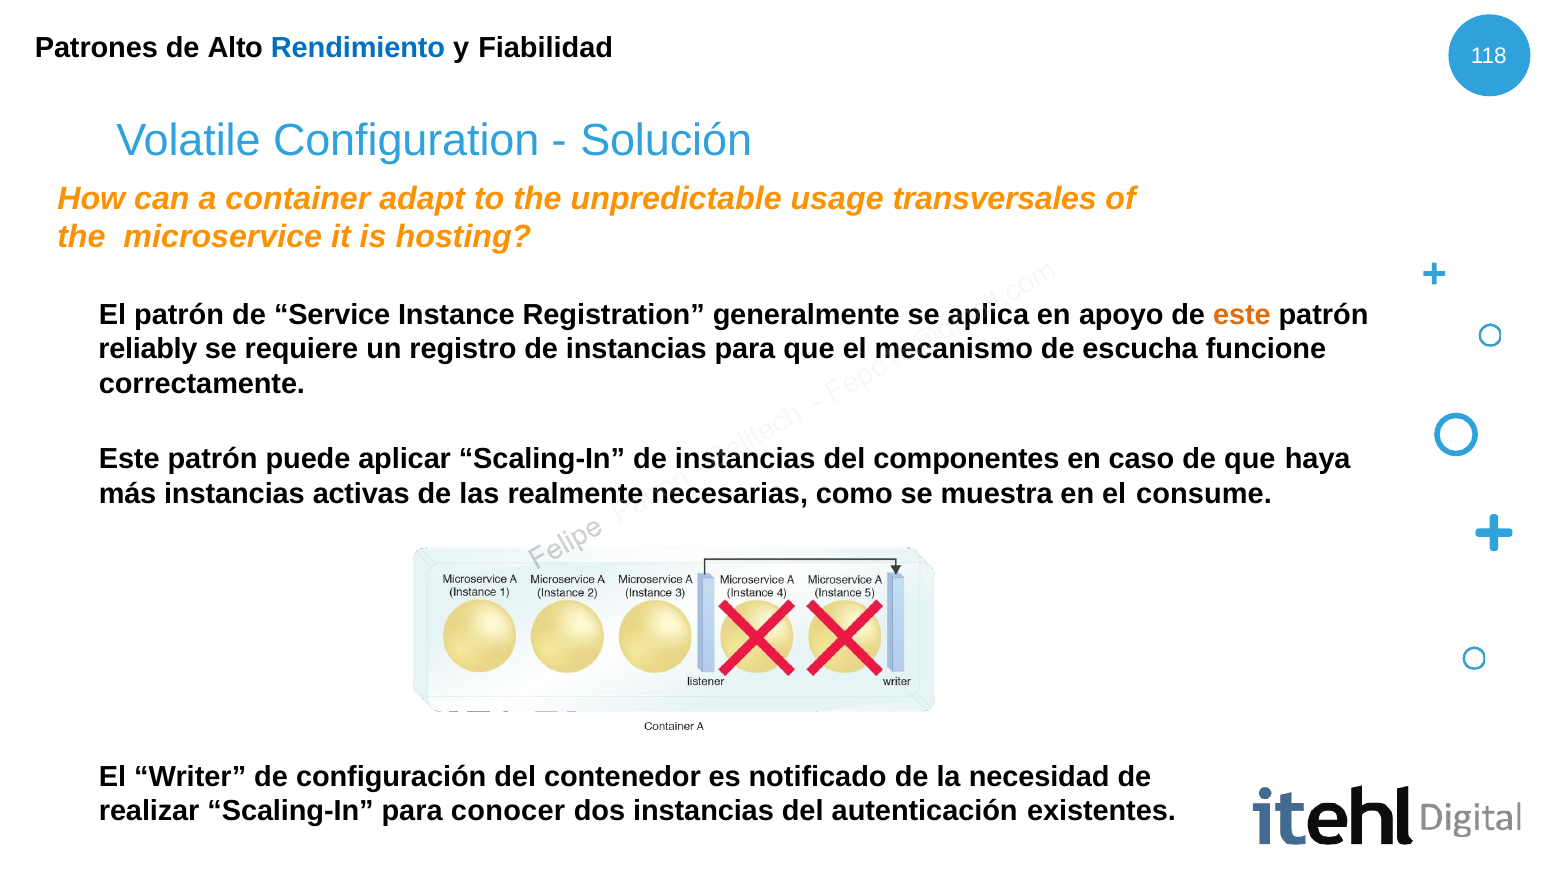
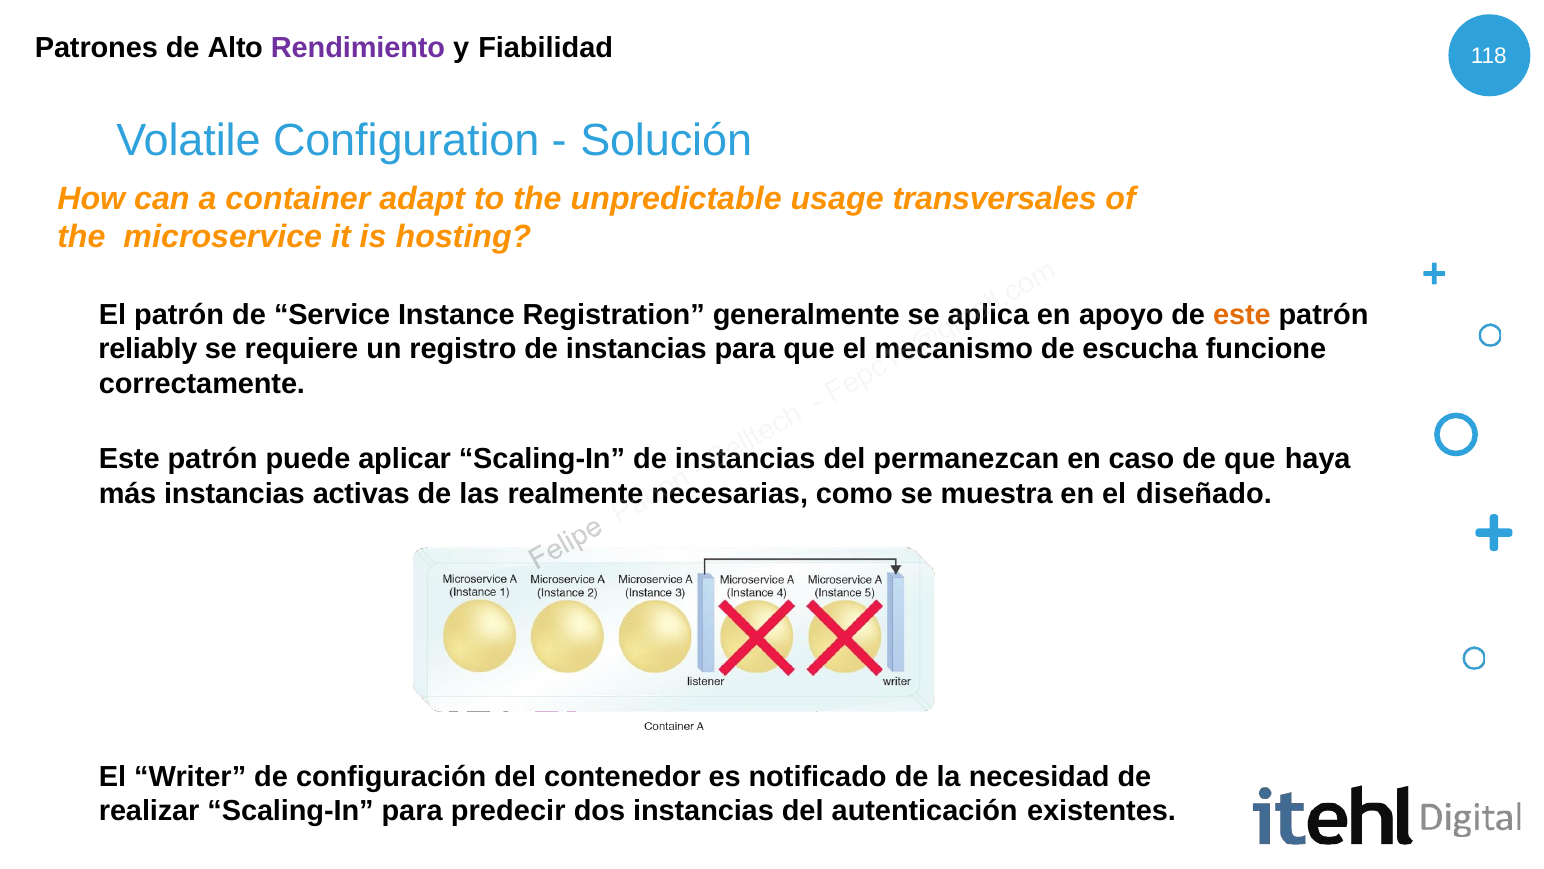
Rendimiento colour: blue -> purple (358, 48)
componentes: componentes -> permanezcan (966, 459)
consume: consume -> diseñado (1204, 494)
conocer: conocer -> predecir (508, 811)
